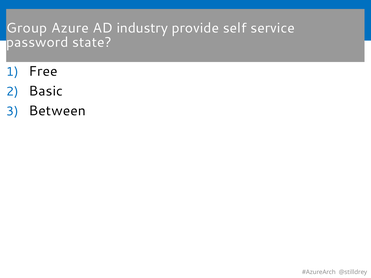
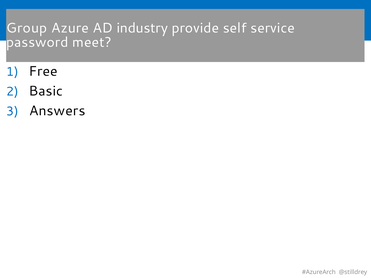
state: state -> meet (92, 42)
Between: Between -> Answers (57, 111)
